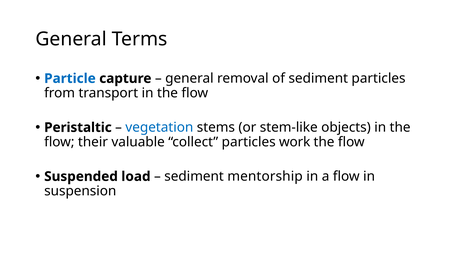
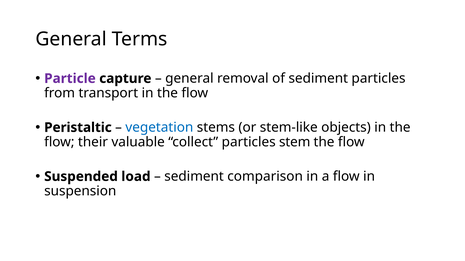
Particle colour: blue -> purple (70, 79)
work: work -> stem (295, 142)
mentorship: mentorship -> comparison (265, 177)
